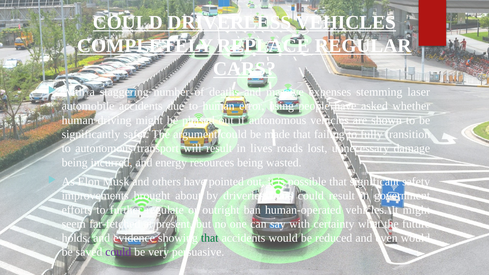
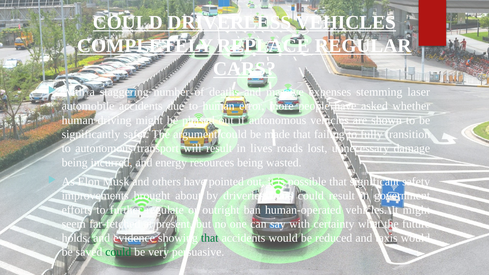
using: using -> more (281, 106)
even: even -> taxis (387, 238)
could colour: purple -> green (118, 252)
